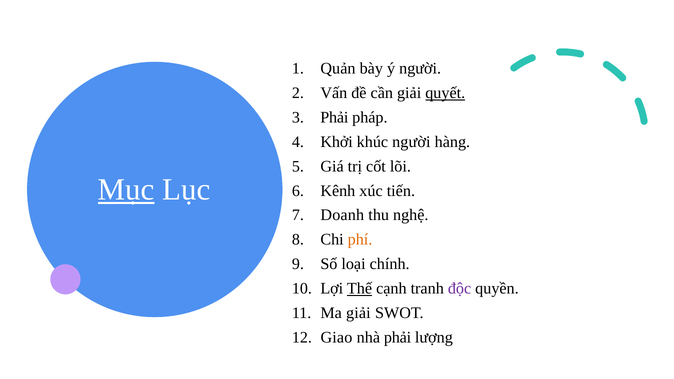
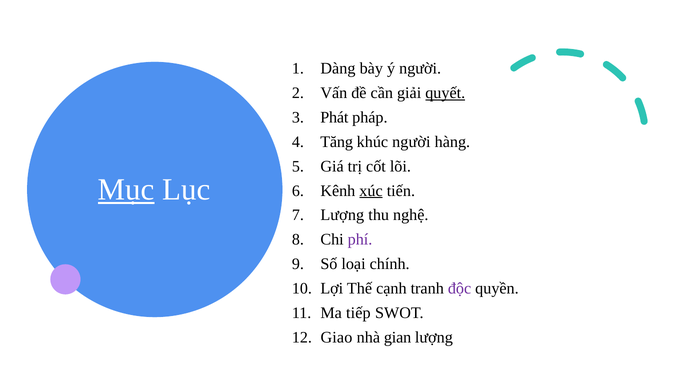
Quản: Quản -> Dàng (338, 68)
Phải: Phải -> Phát (334, 117)
Khởi: Khởi -> Tăng (337, 142)
xúc underline: none -> present (371, 191)
Doanh: Doanh -> Lượng (342, 215)
phí colour: orange -> purple (360, 240)
Thế underline: present -> none (360, 289)
Ma giải: giải -> tiếp (358, 313)
nhà phải: phải -> gian (398, 338)
